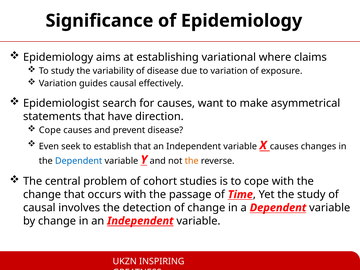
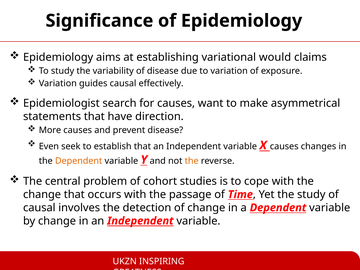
where: where -> would (275, 57)
Cope: Cope -> More (50, 130)
Dependent colour: blue -> orange (79, 161)
